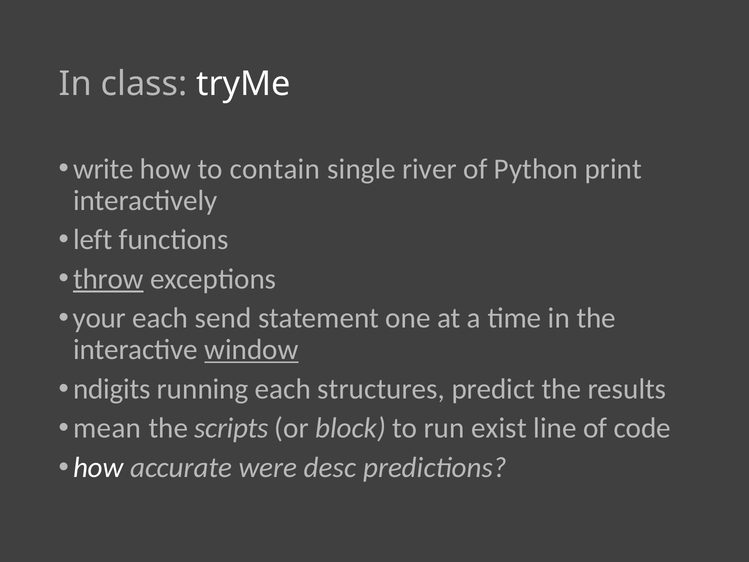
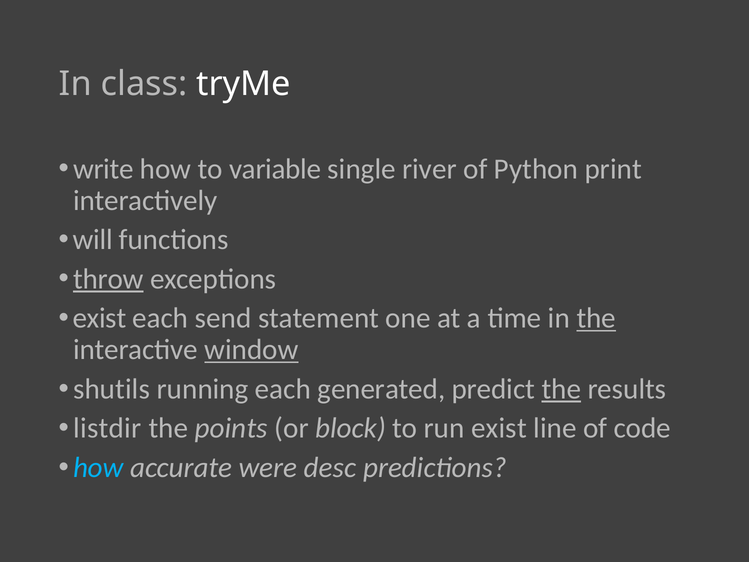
contain: contain -> variable (275, 169)
left: left -> will (93, 240)
your: your -> exist (99, 318)
the underline: none -> present (596, 318)
ndigits: ndigits -> shutils (112, 389)
structures: structures -> generated (381, 389)
the underline: none -> present (561, 389)
mean: mean -> listdir (107, 428)
scripts: scripts -> points (231, 428)
how colour: white -> light blue (98, 467)
